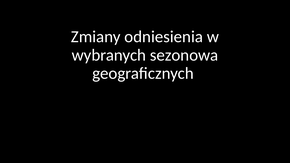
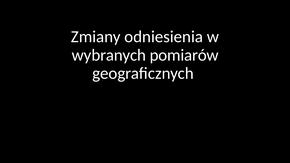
sezonowa: sezonowa -> pomiarów (184, 55)
